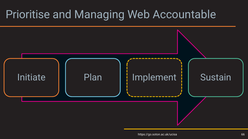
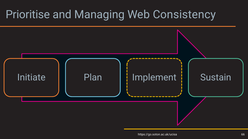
Accountable: Accountable -> Consistency (184, 15)
